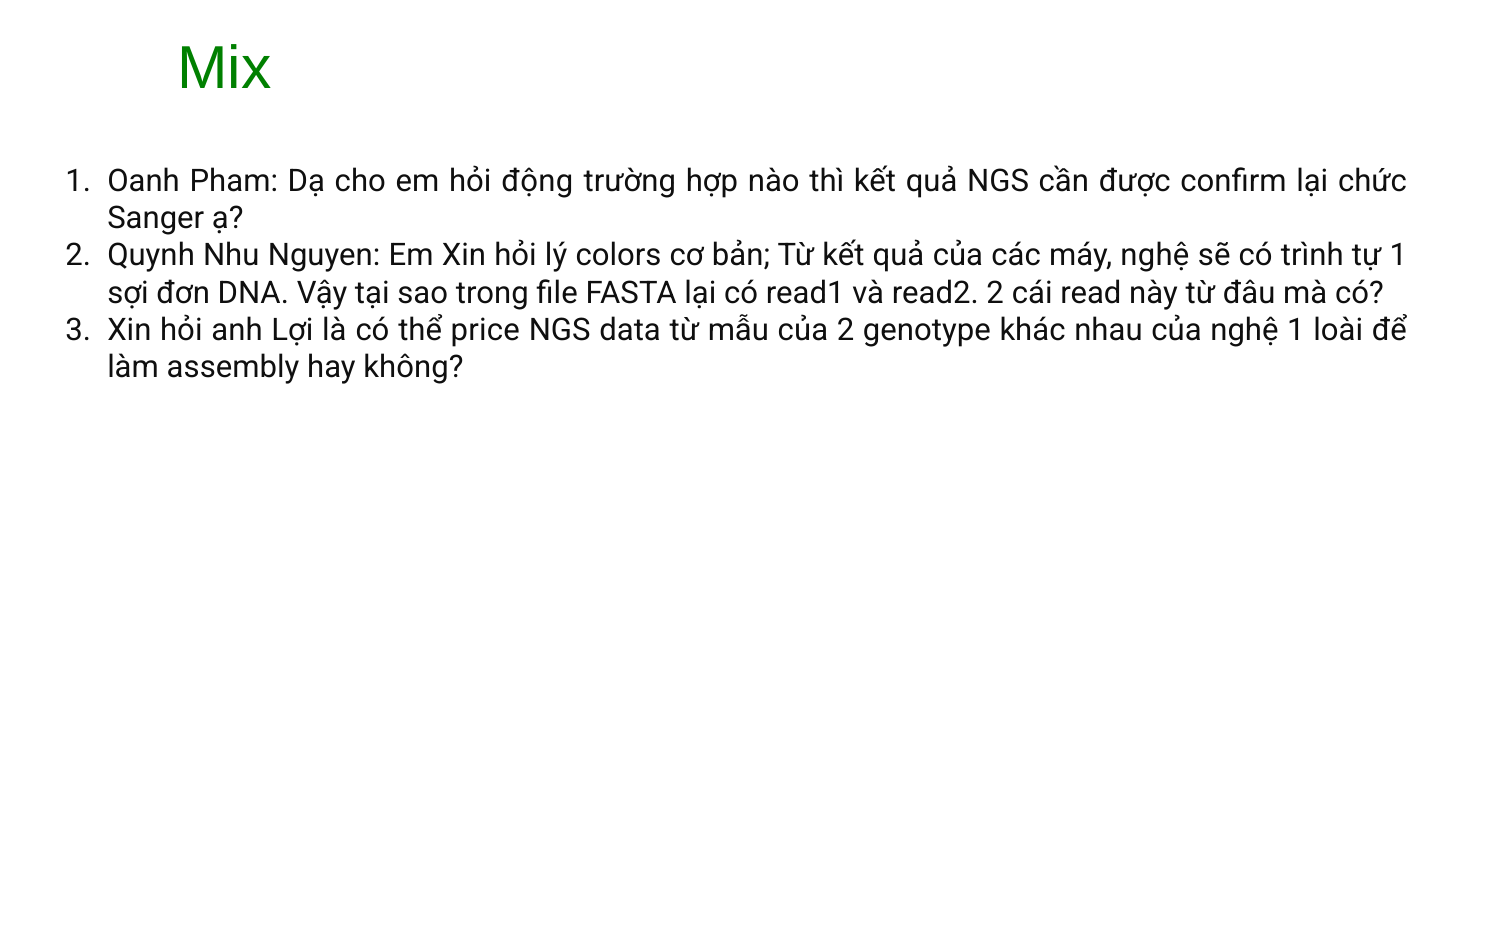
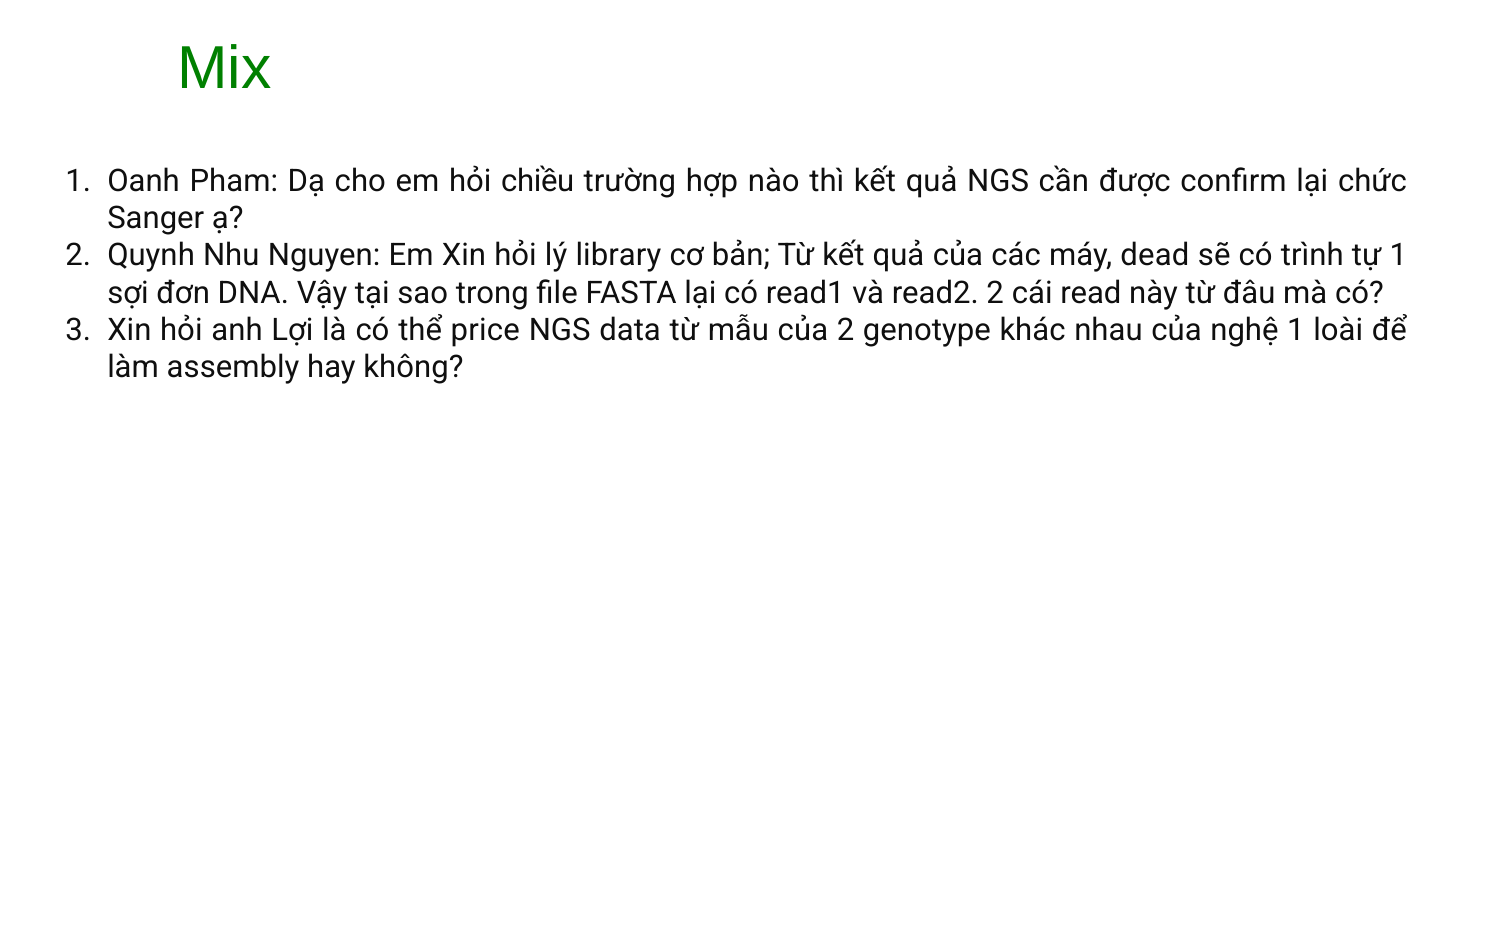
động: động -> chiều (538, 181)
colors: colors -> library (618, 256)
máy nghệ: nghệ -> dead (1155, 256)
